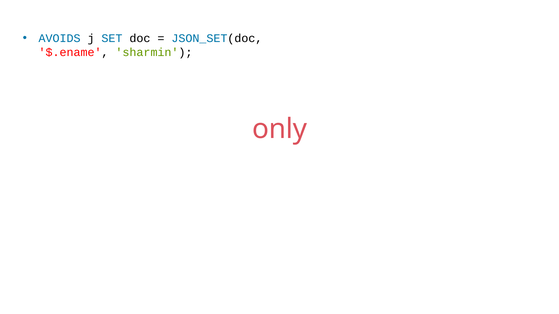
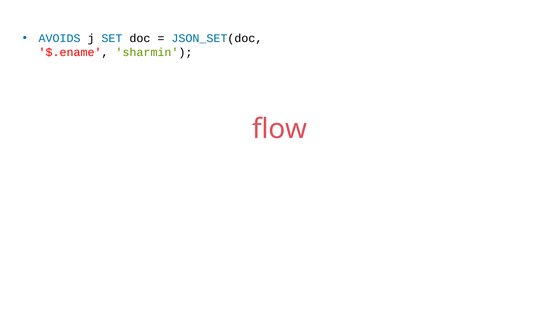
only: only -> flow (280, 129)
